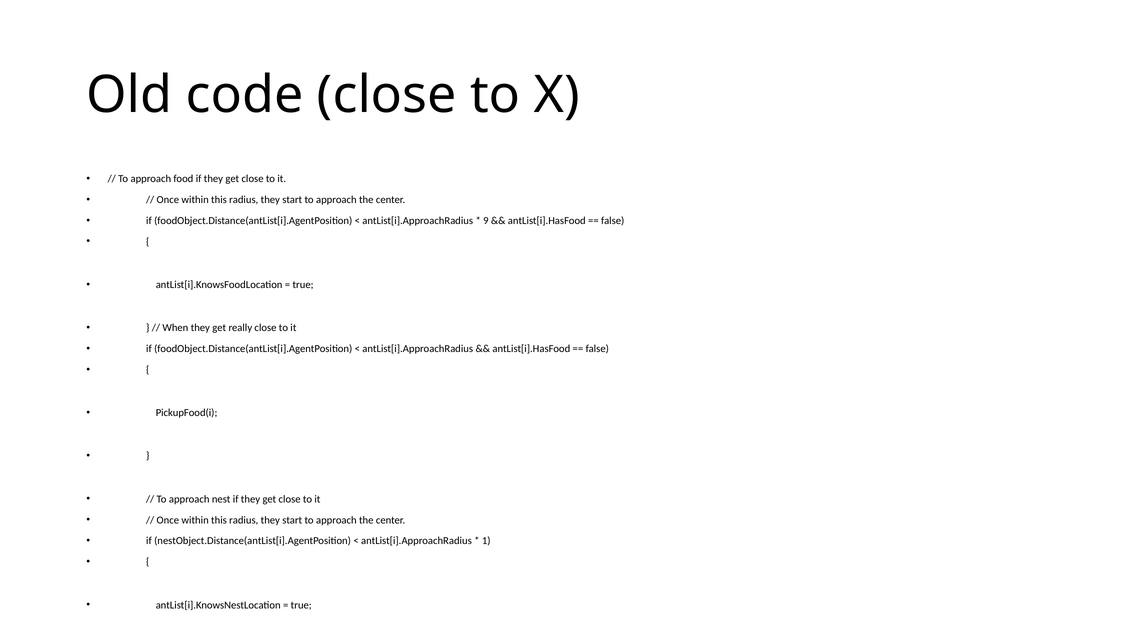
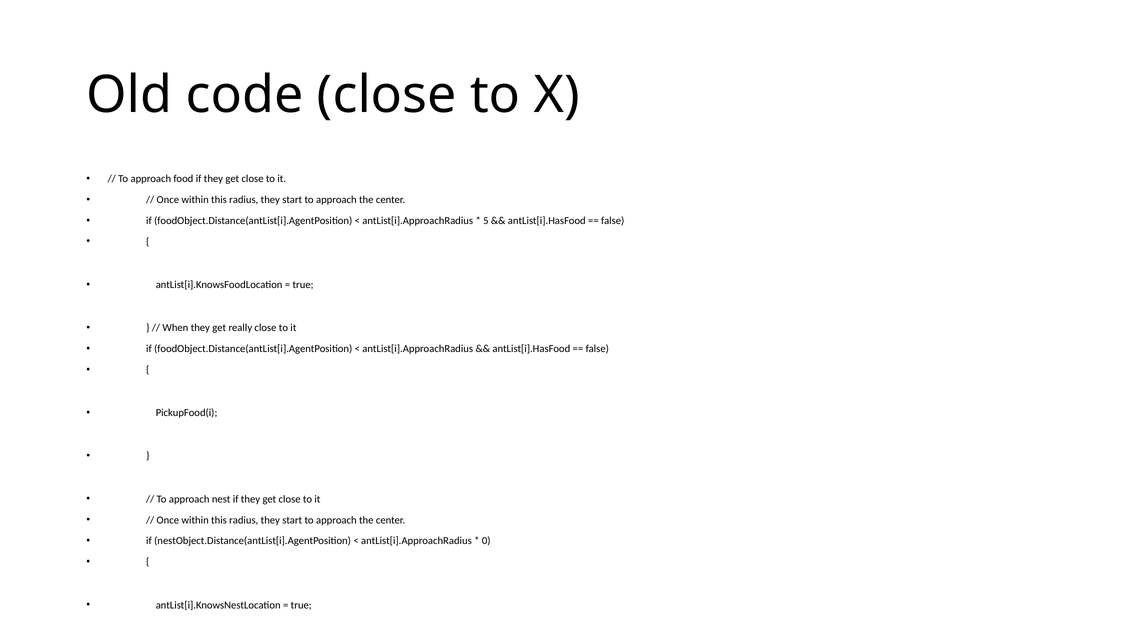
9: 9 -> 5 (486, 221)
1: 1 -> 0 (486, 541)
